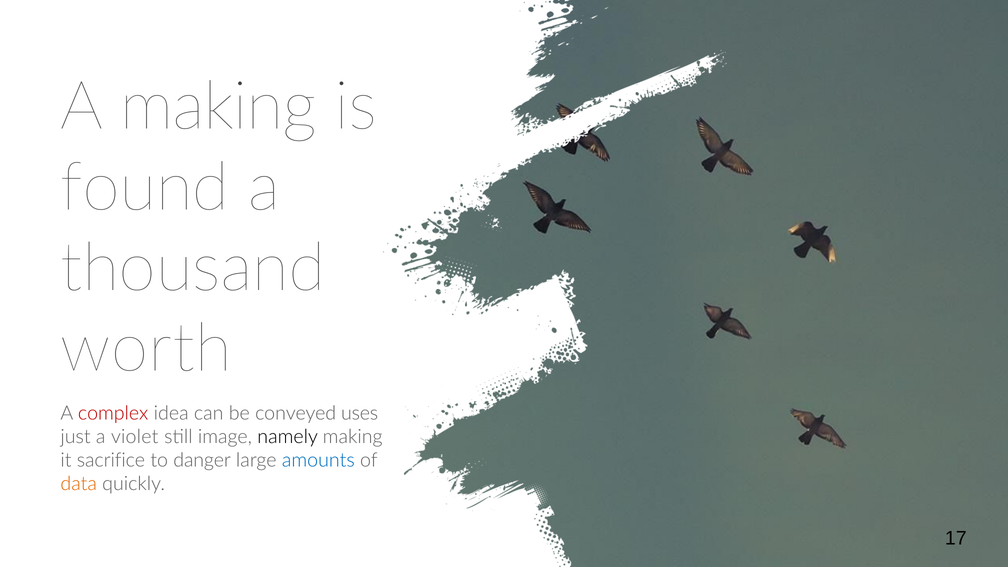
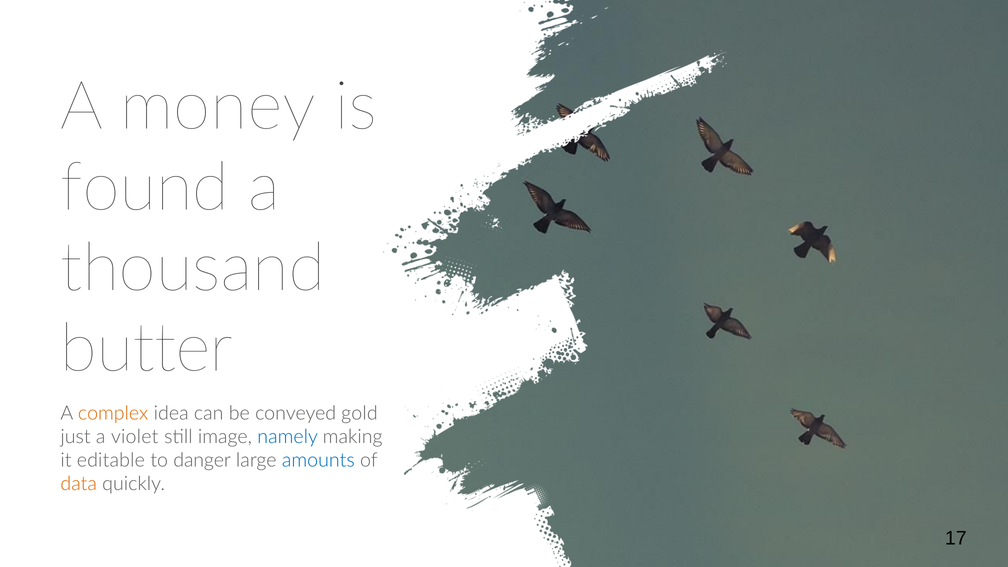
A making: making -> money (218, 107)
worth: worth -> butter (147, 349)
complex colour: red -> orange (113, 413)
uses: uses -> gold (359, 413)
namely colour: black -> blue (288, 437)
sacrifice: sacrifice -> editable (111, 460)
